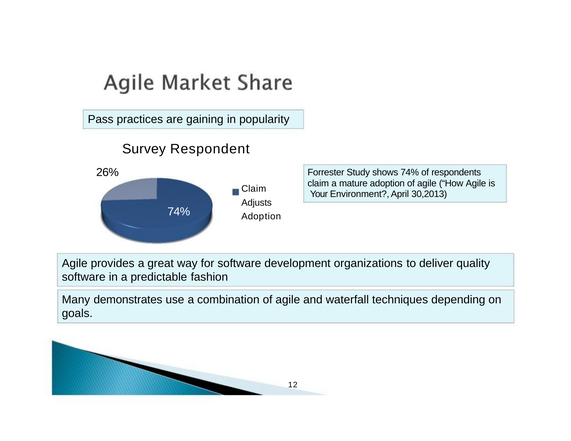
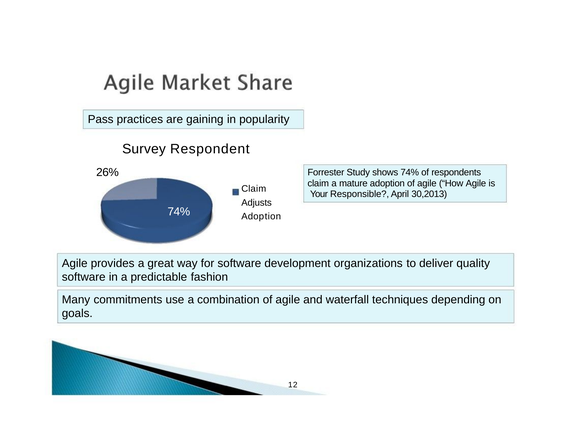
Environment: Environment -> Responsible (360, 194)
demonstrates: demonstrates -> commitments (128, 300)
